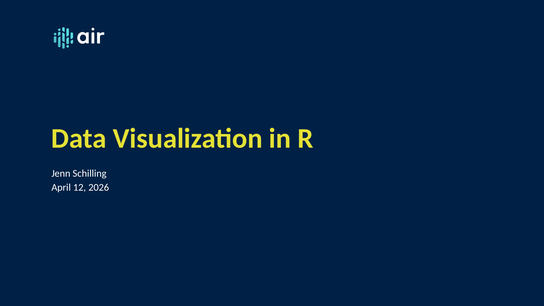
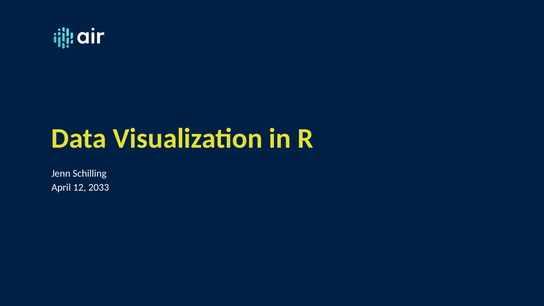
2026: 2026 -> 2033 (99, 187)
